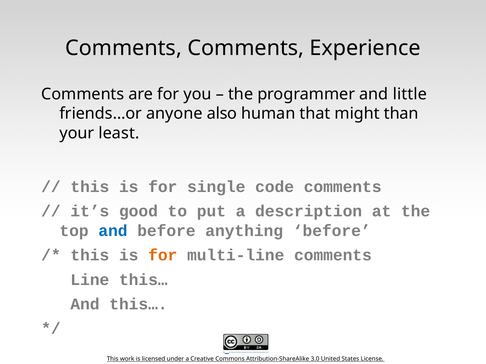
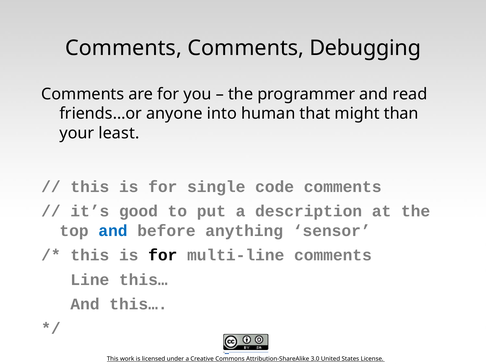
Experience: Experience -> Debugging (365, 48)
little: little -> read (410, 94)
also: also -> into (222, 114)
anything before: before -> sensor (332, 231)
for colour: orange -> black (163, 256)
